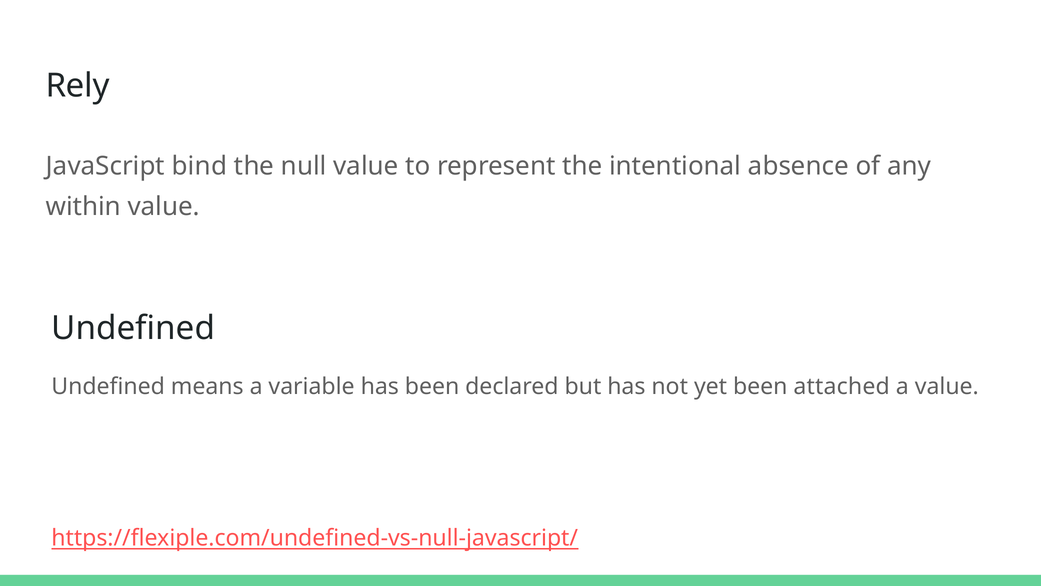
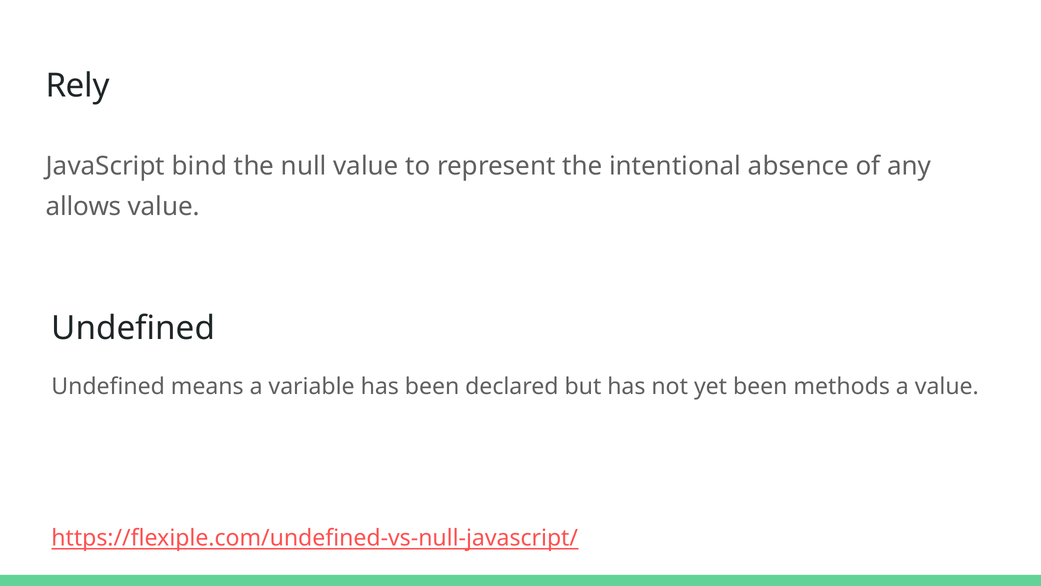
within: within -> allows (83, 207)
attached: attached -> methods (842, 386)
